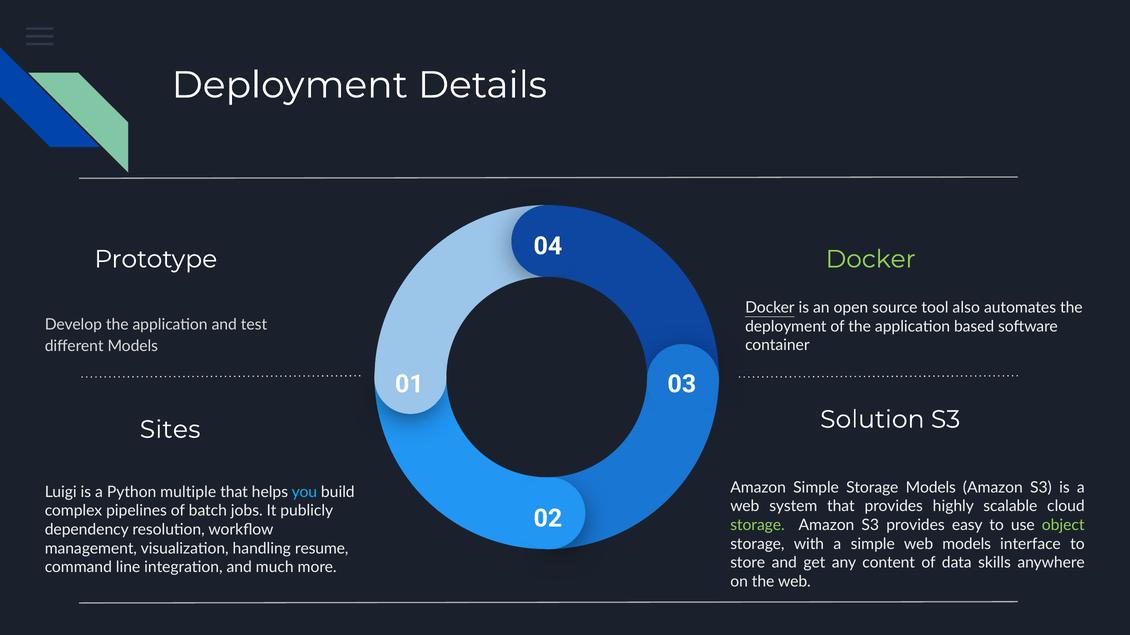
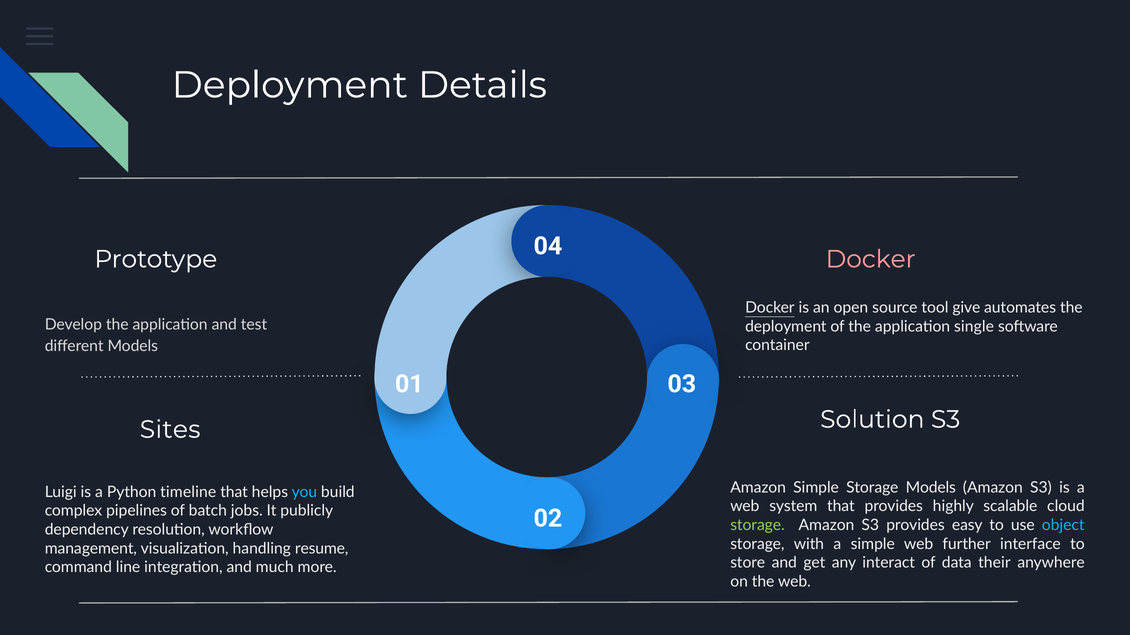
Docker colour: light green -> pink (871, 259)
also: also -> give (966, 308)
based: based -> single (974, 327)
multiple: multiple -> timeline (188, 492)
object colour: light green -> light blue (1063, 526)
web models: models -> further (967, 544)
content: content -> interact (889, 563)
skills: skills -> their (994, 563)
